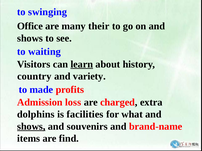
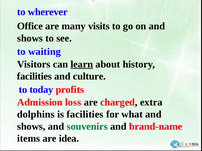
swinging: swinging -> wherever (48, 12)
their: their -> visits (99, 26)
country: country -> facilities (34, 77)
variety: variety -> culture (89, 77)
made: made -> today (41, 90)
shows underline: present -> none (31, 127)
souvenirs colour: black -> green (87, 127)
find: find -> idea (69, 139)
